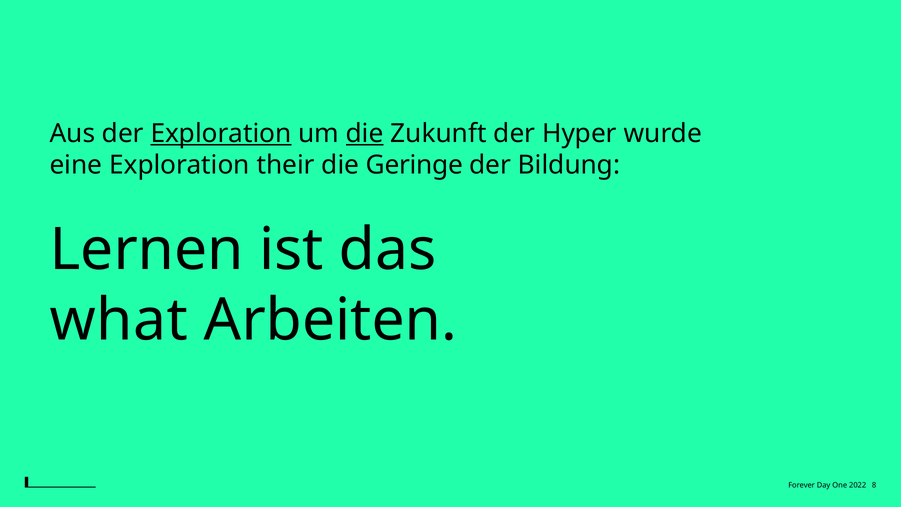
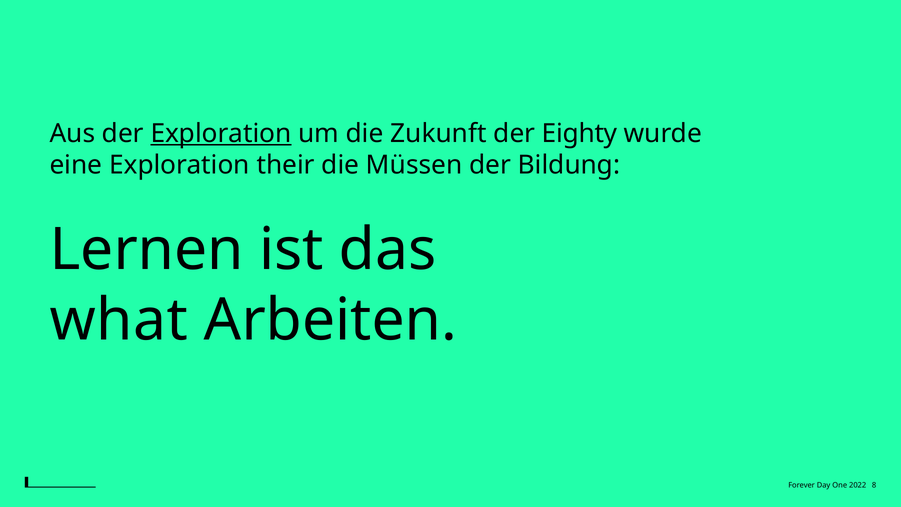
die underline: present -> none (365, 133)
Hyper: Hyper -> Eighty (580, 133)
Geringe: Geringe -> Müssen (414, 165)
